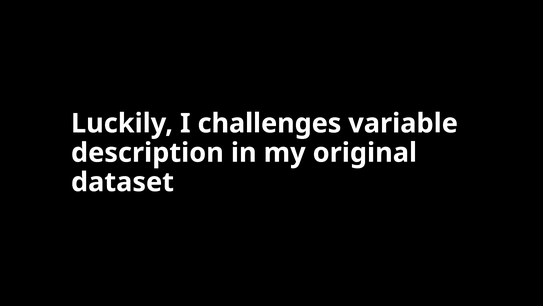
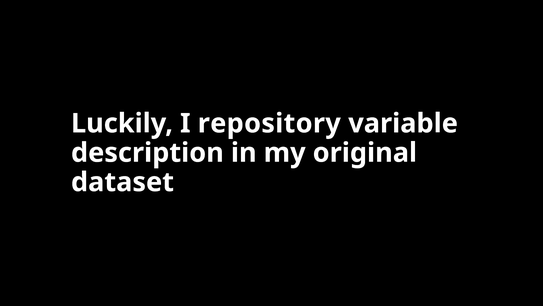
challenges: challenges -> repository (269, 123)
